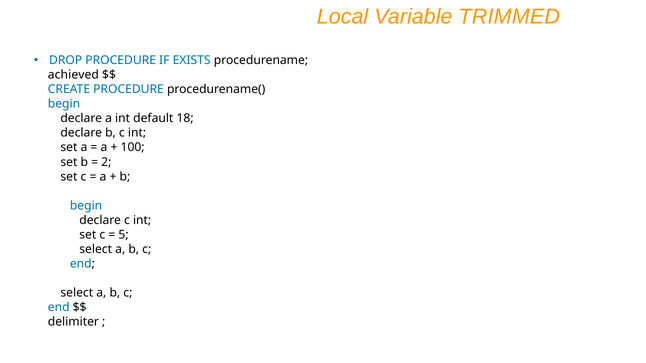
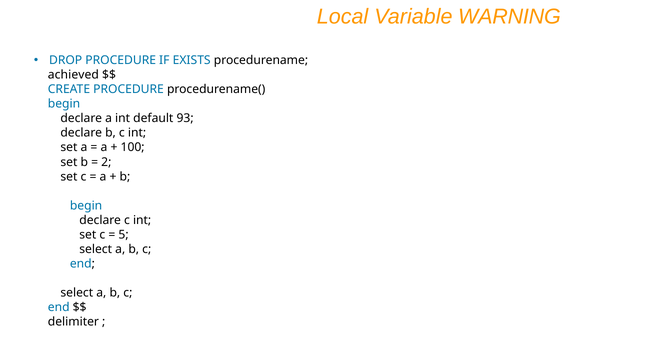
TRIMMED: TRIMMED -> WARNING (509, 17)
18: 18 -> 93 (185, 119)
